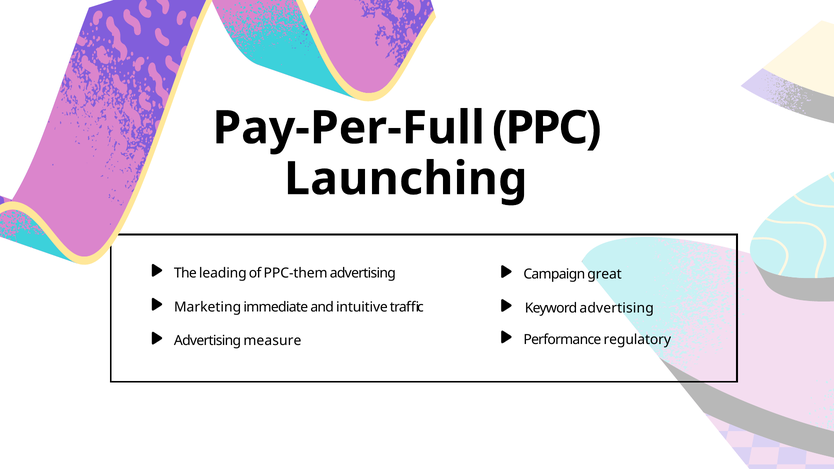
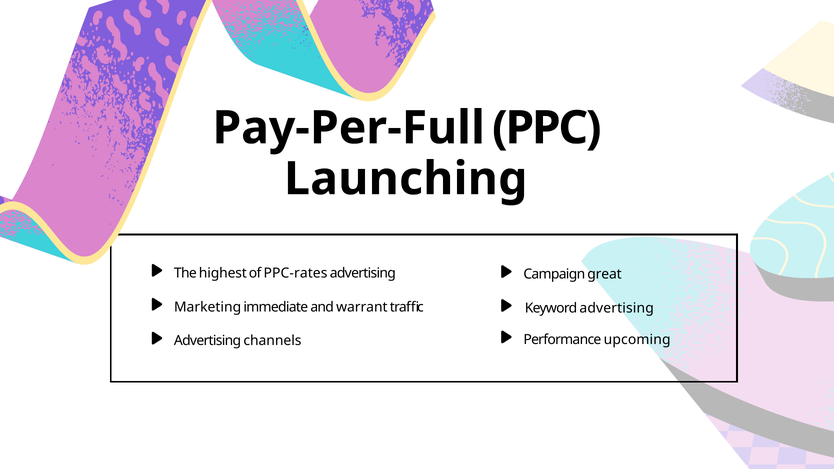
leading: leading -> highest (223, 273)
PPC-them: PPC-them -> PPC-rates (296, 273)
intuitive: intuitive -> warrant (362, 307)
measure: measure -> channels (272, 341)
regulatory: regulatory -> upcoming (637, 340)
